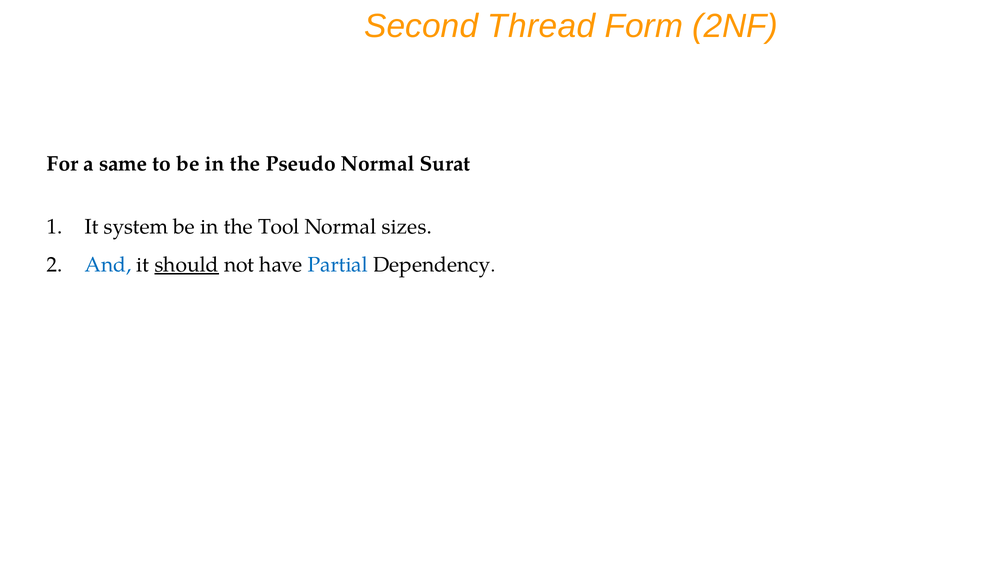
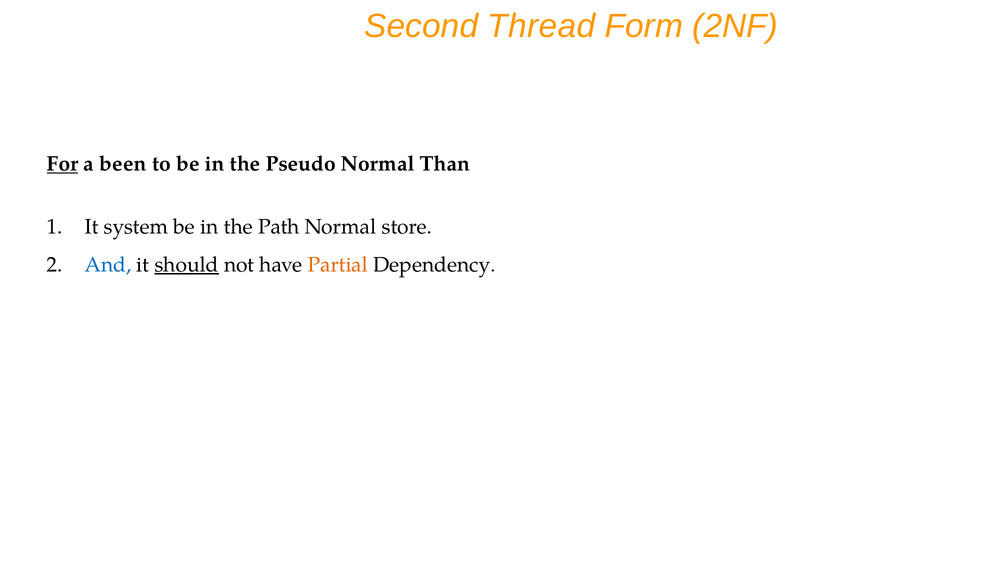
For underline: none -> present (63, 164)
same: same -> been (123, 164)
Surat: Surat -> Than (445, 164)
Tool: Tool -> Path (279, 227)
sizes: sizes -> store (407, 227)
Partial colour: blue -> orange (338, 265)
